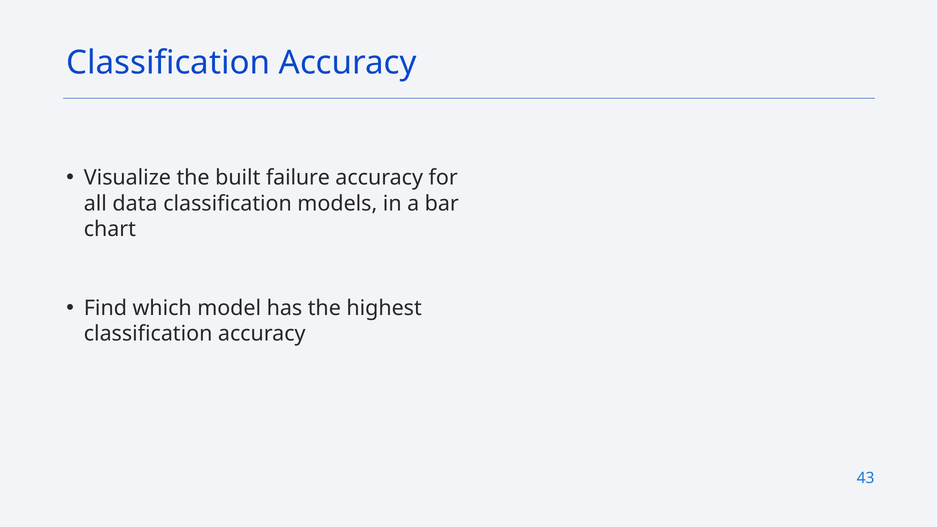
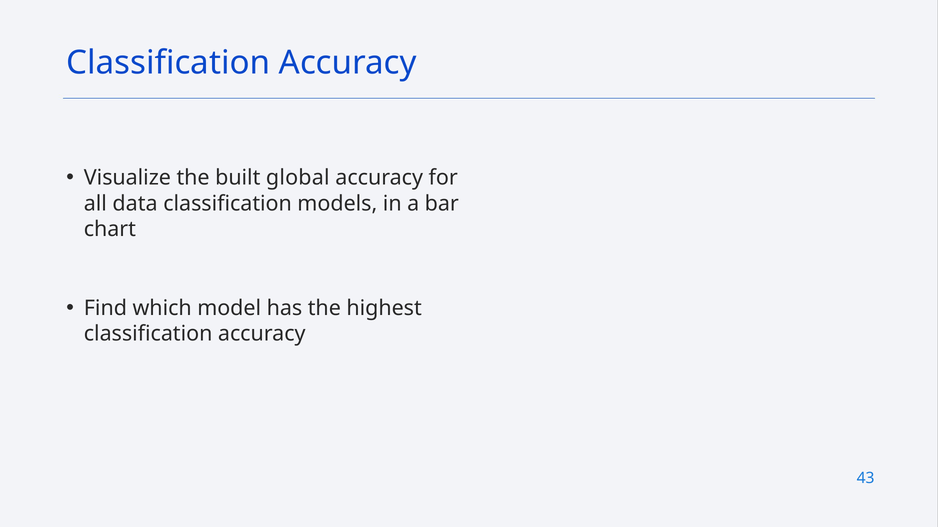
failure: failure -> global (298, 178)
